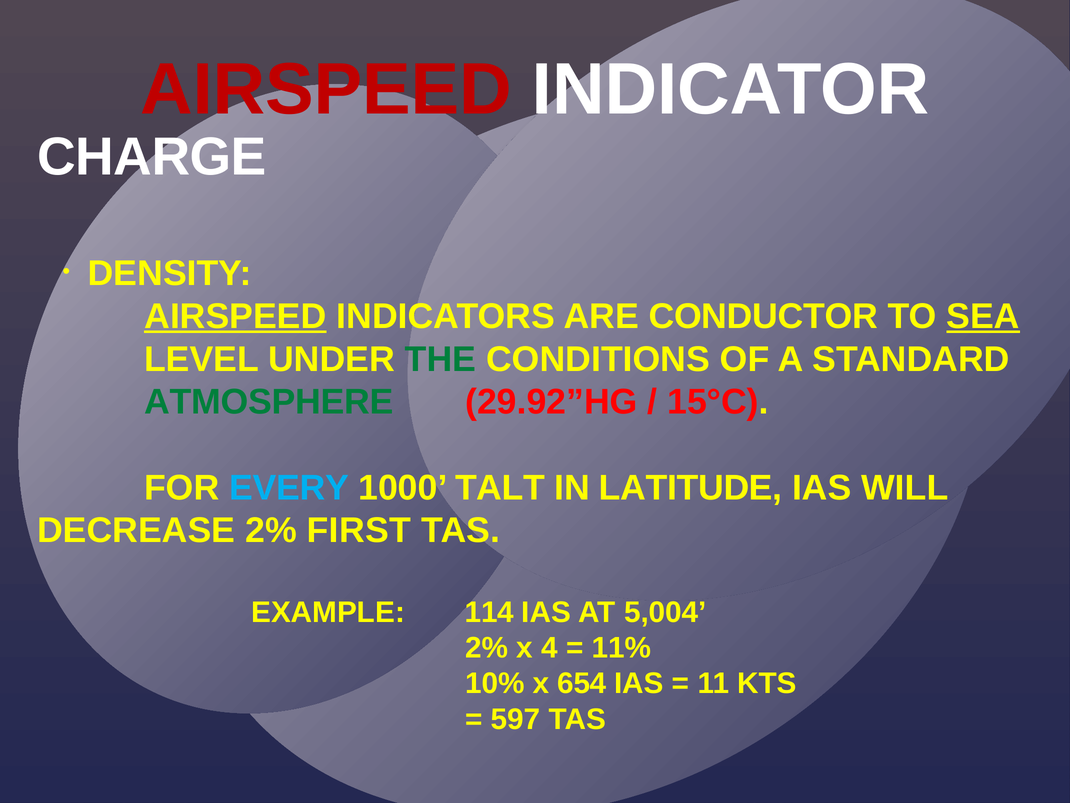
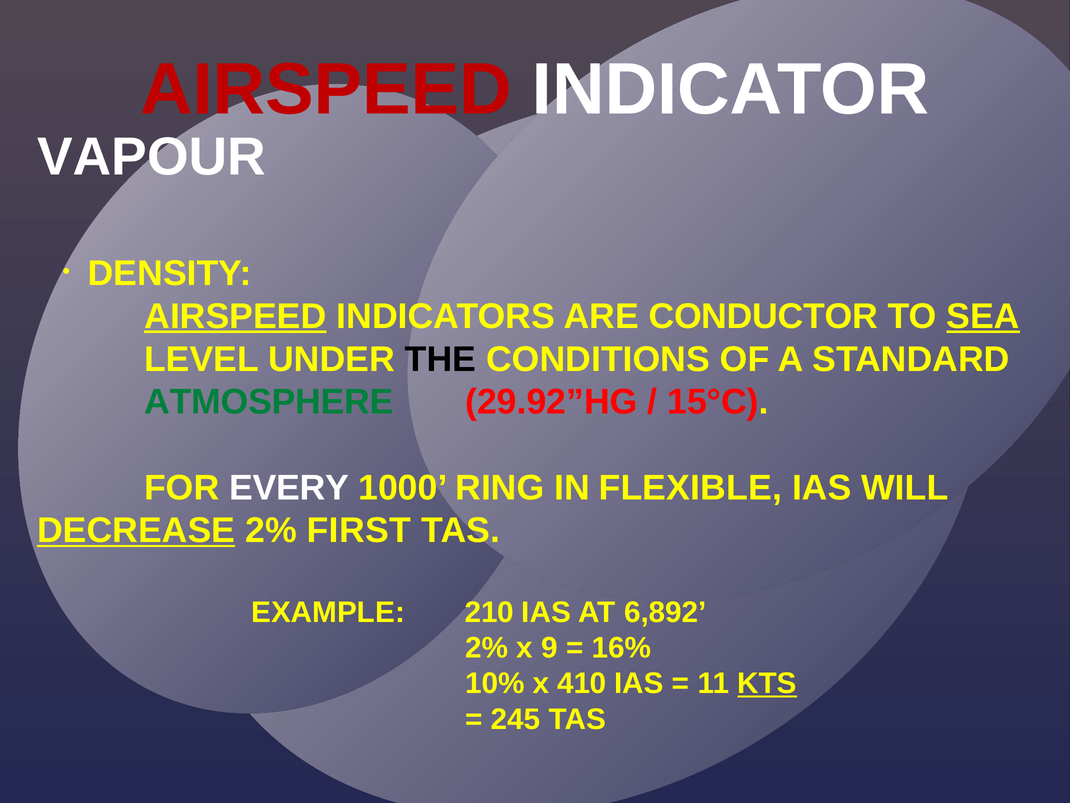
CHARGE: CHARGE -> VAPOUR (152, 157)
THE colour: green -> black (441, 359)
EVERY colour: light blue -> white (289, 487)
TALT: TALT -> RING (500, 487)
LATITUDE: LATITUDE -> FLEXIBLE (690, 487)
DECREASE underline: none -> present (136, 530)
114: 114 -> 210 (489, 612)
5,004: 5,004 -> 6,892 (665, 612)
4: 4 -> 9 (550, 648)
11%: 11% -> 16% (621, 648)
654: 654 -> 410 (582, 683)
KTS underline: none -> present (767, 683)
597: 597 -> 245 (516, 719)
